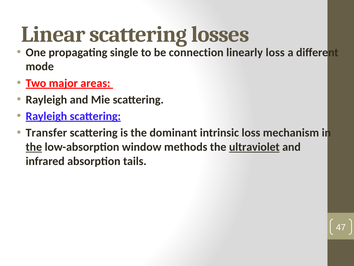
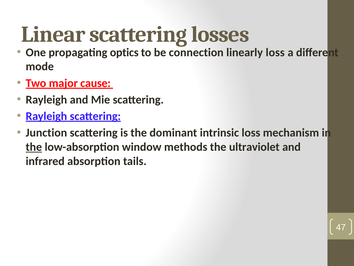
single: single -> optics (124, 52)
areas: areas -> cause (95, 83)
Transfer: Transfer -> Junction (46, 133)
ultraviolet underline: present -> none (254, 147)
